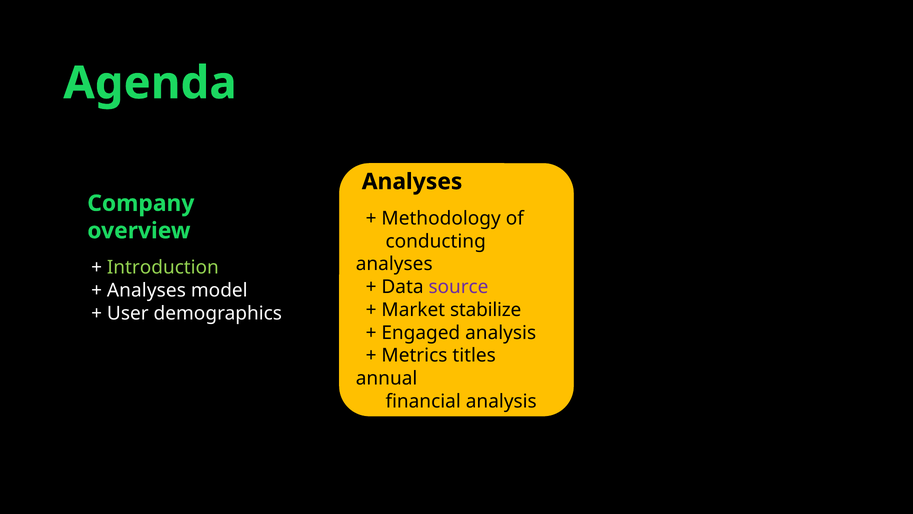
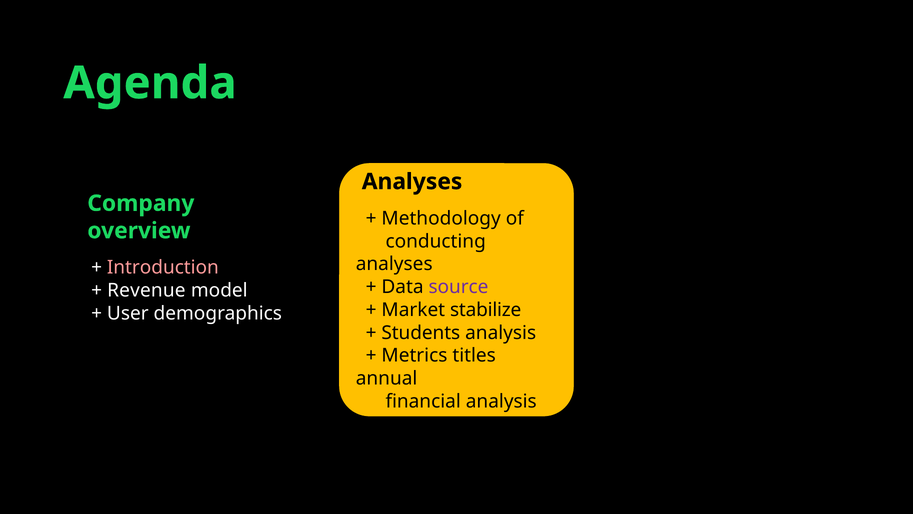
Introduction colour: light green -> pink (163, 267)
Analyses: Analyses -> Revenue (146, 290)
Engaged: Engaged -> Students (421, 332)
